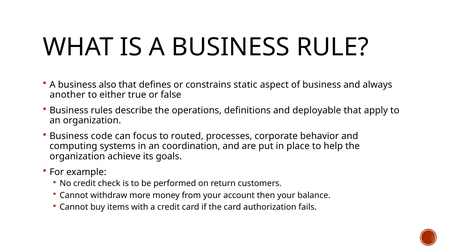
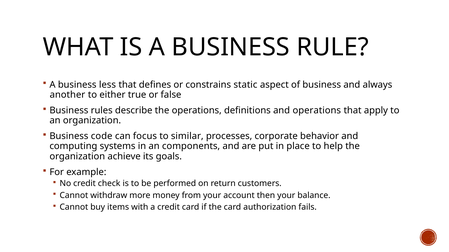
also: also -> less (107, 85)
and deployable: deployable -> operations (317, 111)
routed: routed -> similar (187, 136)
coordination: coordination -> components (191, 147)
